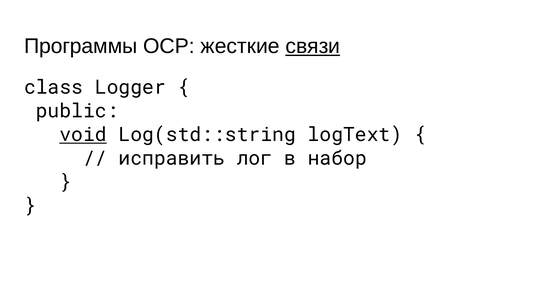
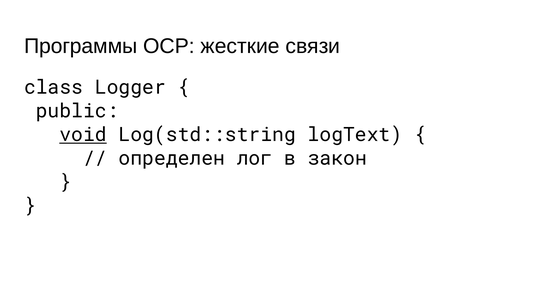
связи underline: present -> none (313, 46)
исправить: исправить -> определен (172, 158)
набор: набор -> закон (337, 158)
